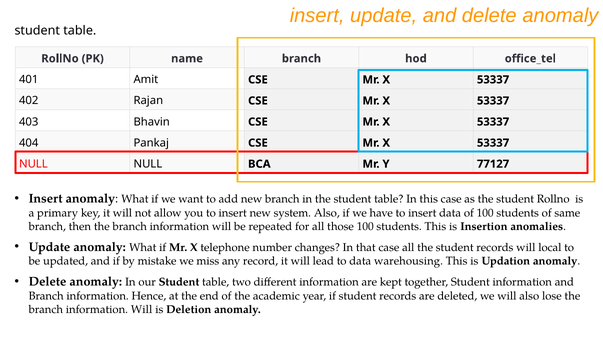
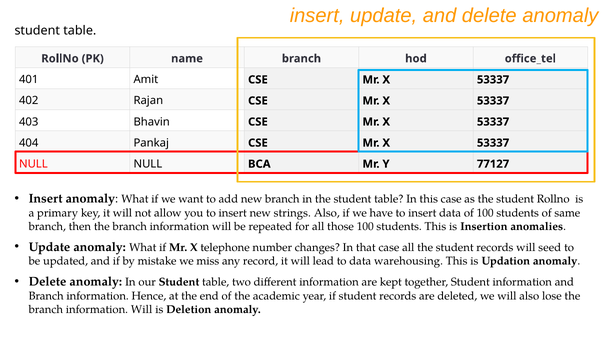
system: system -> strings (292, 213)
local: local -> seed (550, 248)
